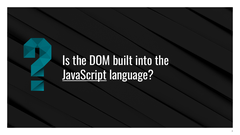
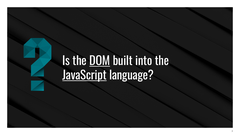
DOM underline: none -> present (100, 61)
